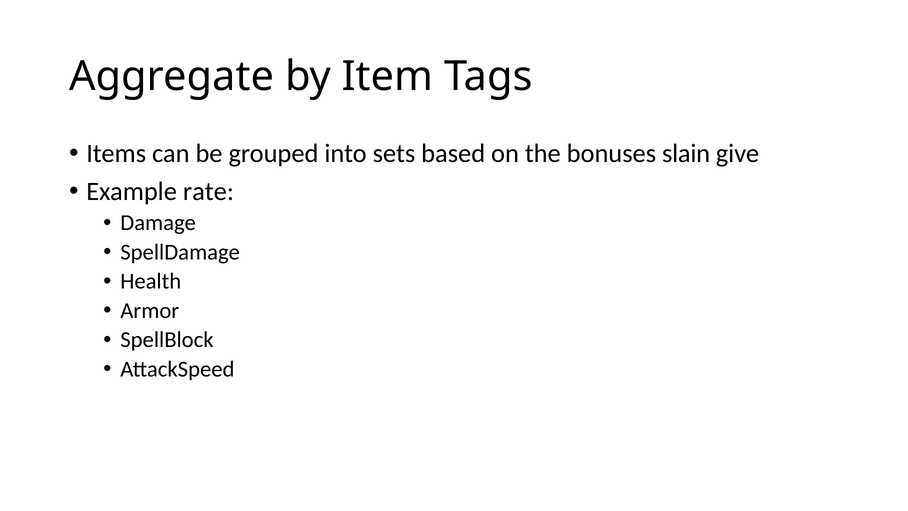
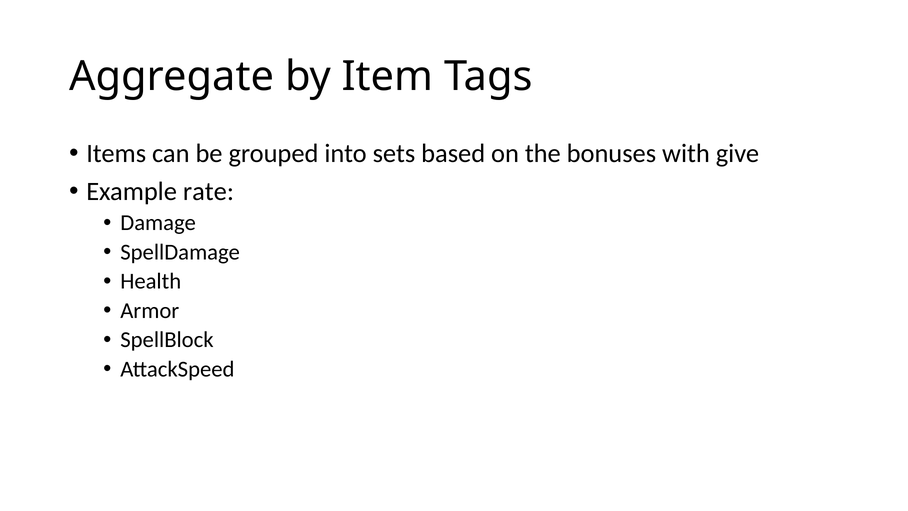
slain: slain -> with (686, 154)
